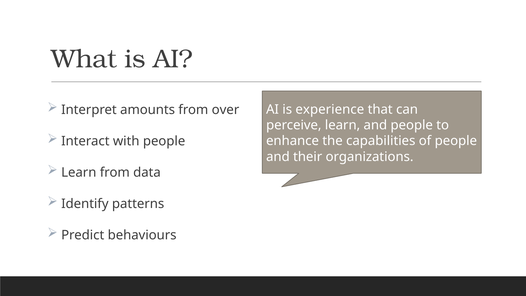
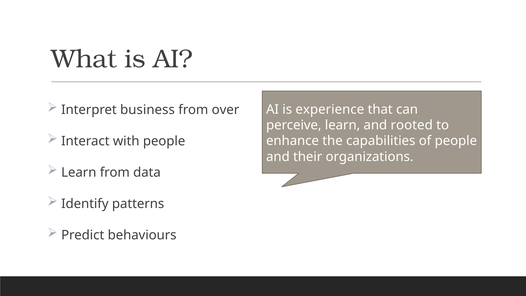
amounts: amounts -> business (148, 110)
and people: people -> rooted (412, 125)
